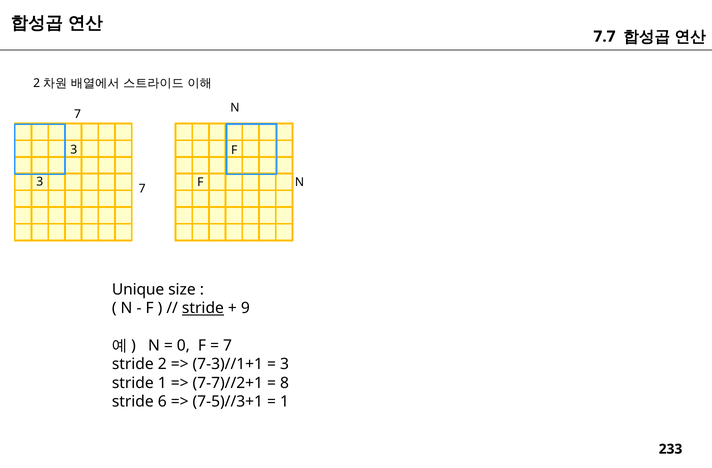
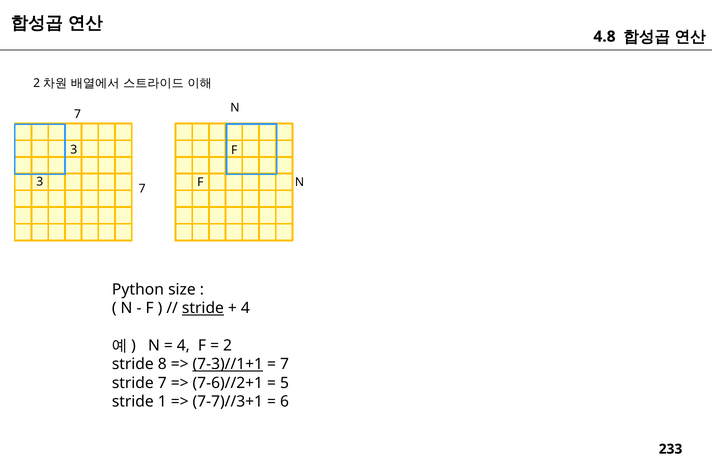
7.7: 7.7 -> 4.8 (605, 36)
Unique: Unique -> Python (138, 289)
9: 9 -> 4 (245, 308)
0: 0 -> 4 (183, 345)
7: 7 -> 2 (228, 345)
2: 2 -> 8 (162, 364)
7-3)//1+1 underline: none -> present (228, 364)
3: 3 -> 7 (284, 364)
stride 1: 1 -> 7 (162, 383)
7-7)//2+1: 7-7)//2+1 -> 7-6)//2+1 (228, 383)
8: 8 -> 5 (284, 383)
6: 6 -> 1 (162, 401)
7-5)//3+1: 7-5)//3+1 -> 7-7)//3+1 (228, 401)
1: 1 -> 6 (284, 401)
